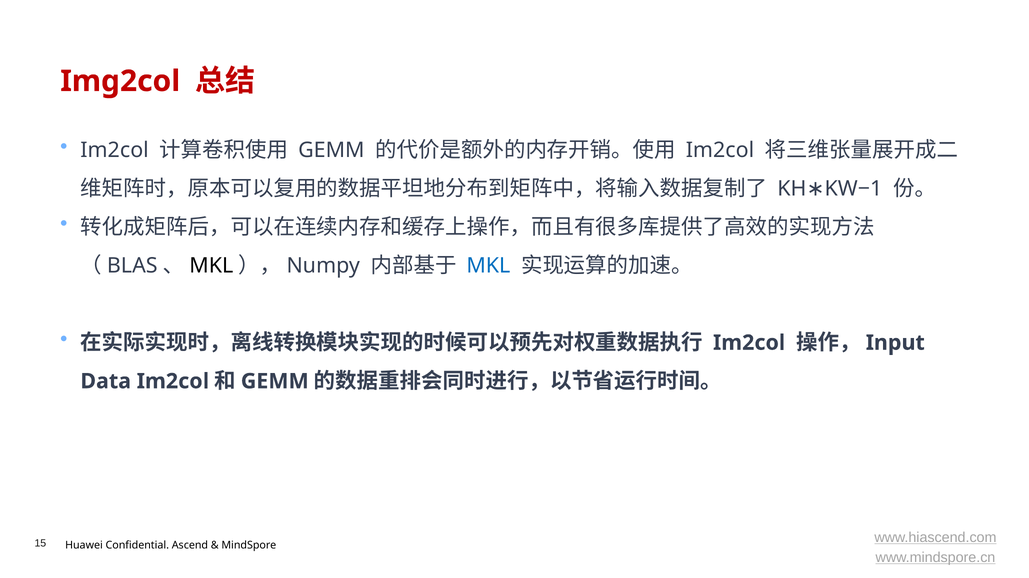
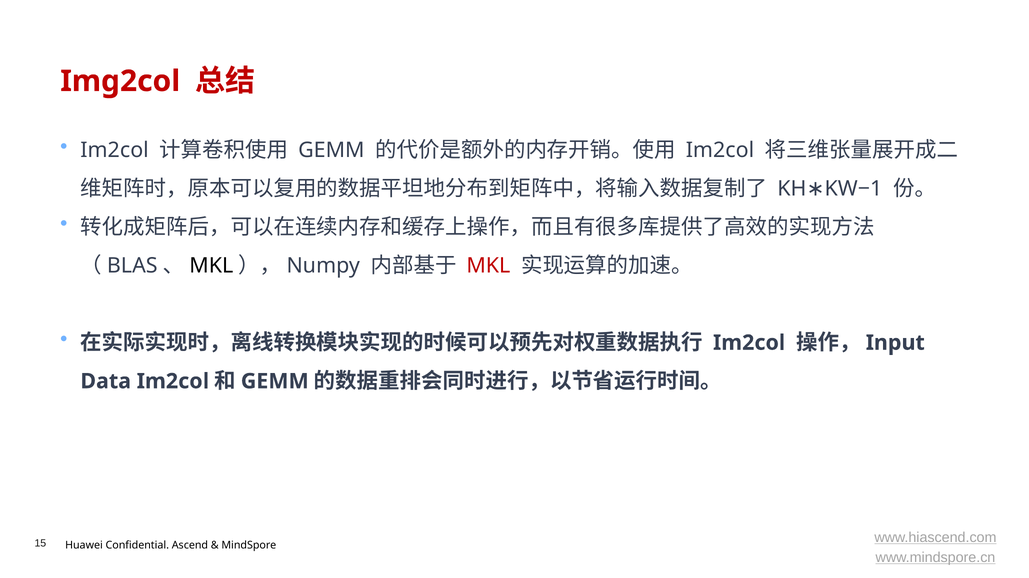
MKL colour: blue -> red (488, 266)
